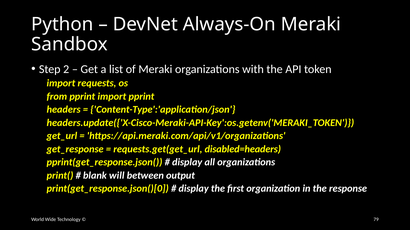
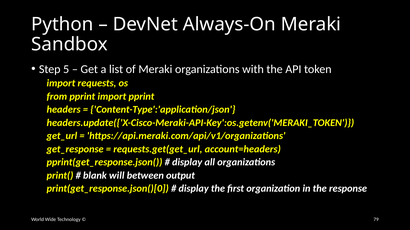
2: 2 -> 5 (66, 69)
disabled=headers: disabled=headers -> account=headers (243, 149)
